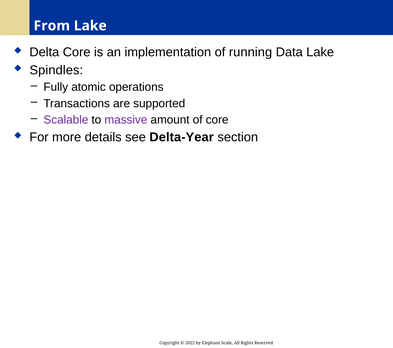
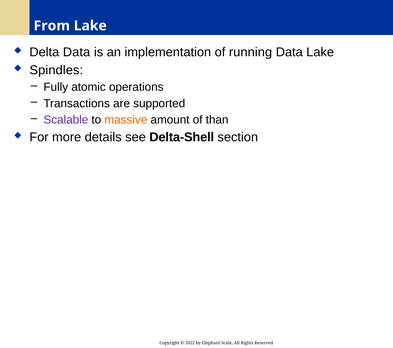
Delta Core: Core -> Data (77, 52)
massive colour: purple -> orange (126, 120)
of core: core -> than (217, 120)
Delta-Year: Delta-Year -> Delta-Shell (182, 137)
